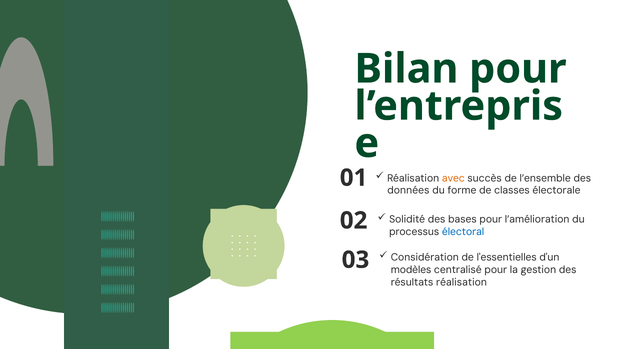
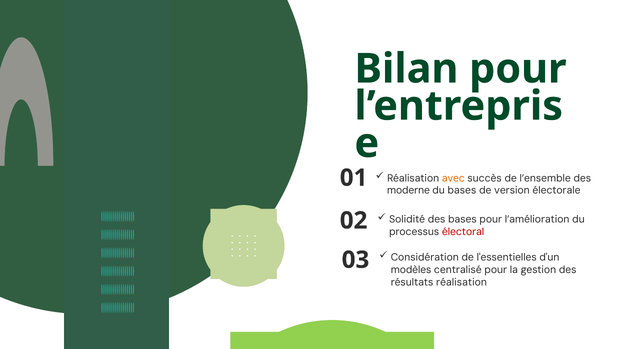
données: données -> moderne (408, 191)
du forme: forme -> bases (462, 191)
classes: classes -> version (512, 191)
électoral colour: blue -> red (463, 232)
